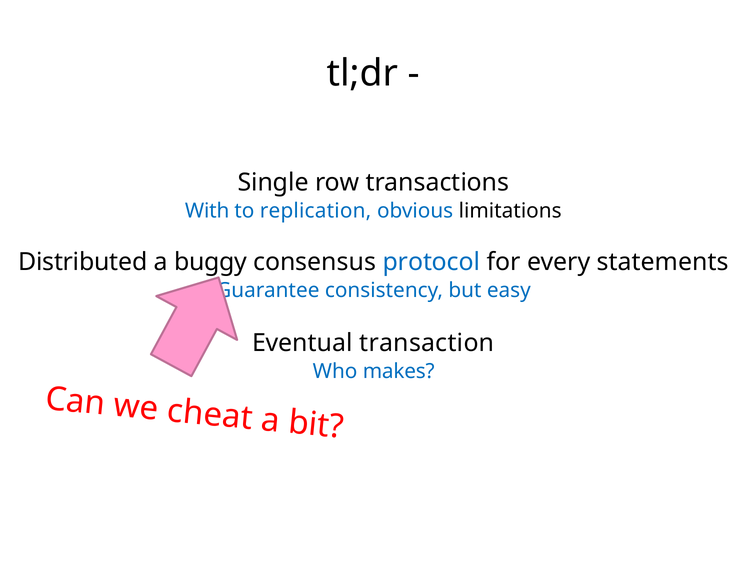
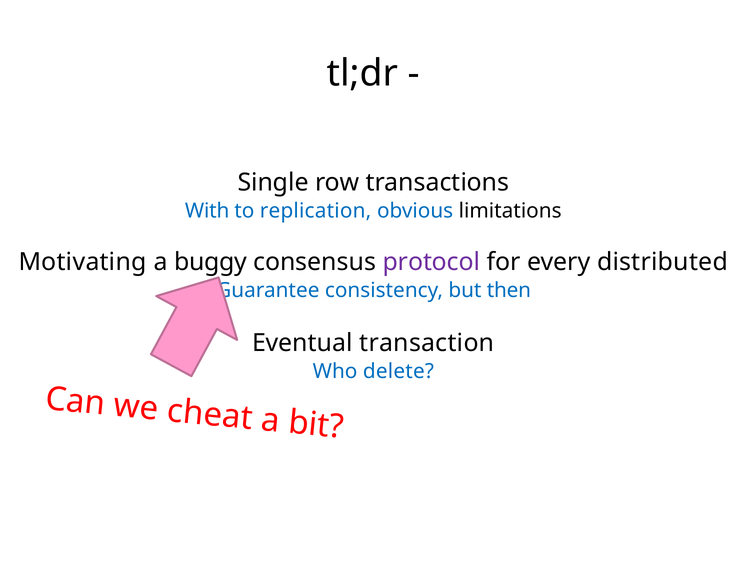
Distributed: Distributed -> Motivating (83, 262)
protocol colour: blue -> purple (431, 262)
statements: statements -> distributed (663, 262)
easy: easy -> then (509, 290)
makes: makes -> delete (398, 371)
